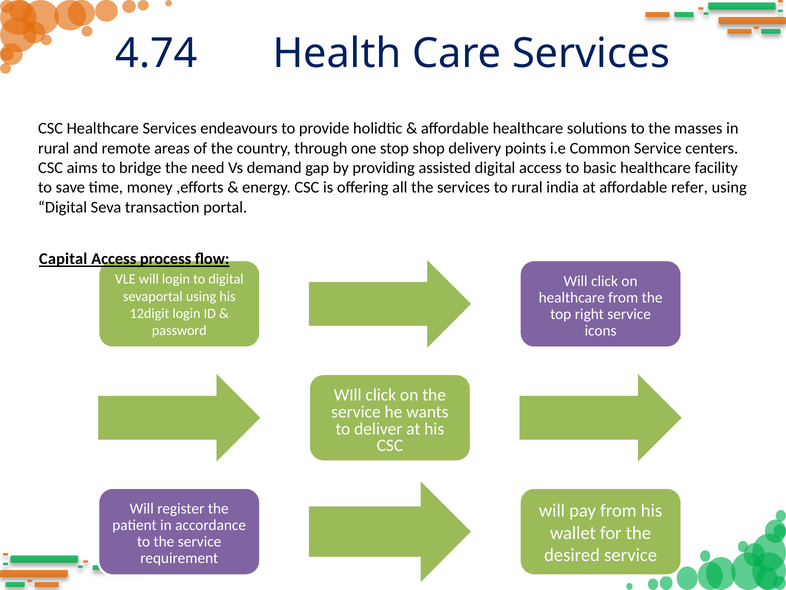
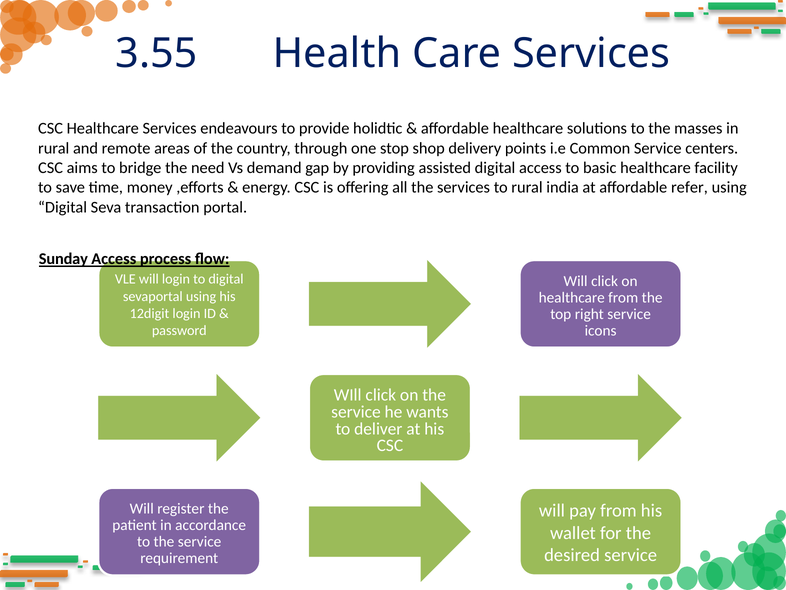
4.74: 4.74 -> 3.55 (156, 54)
Capital: Capital -> Sunday (63, 259)
